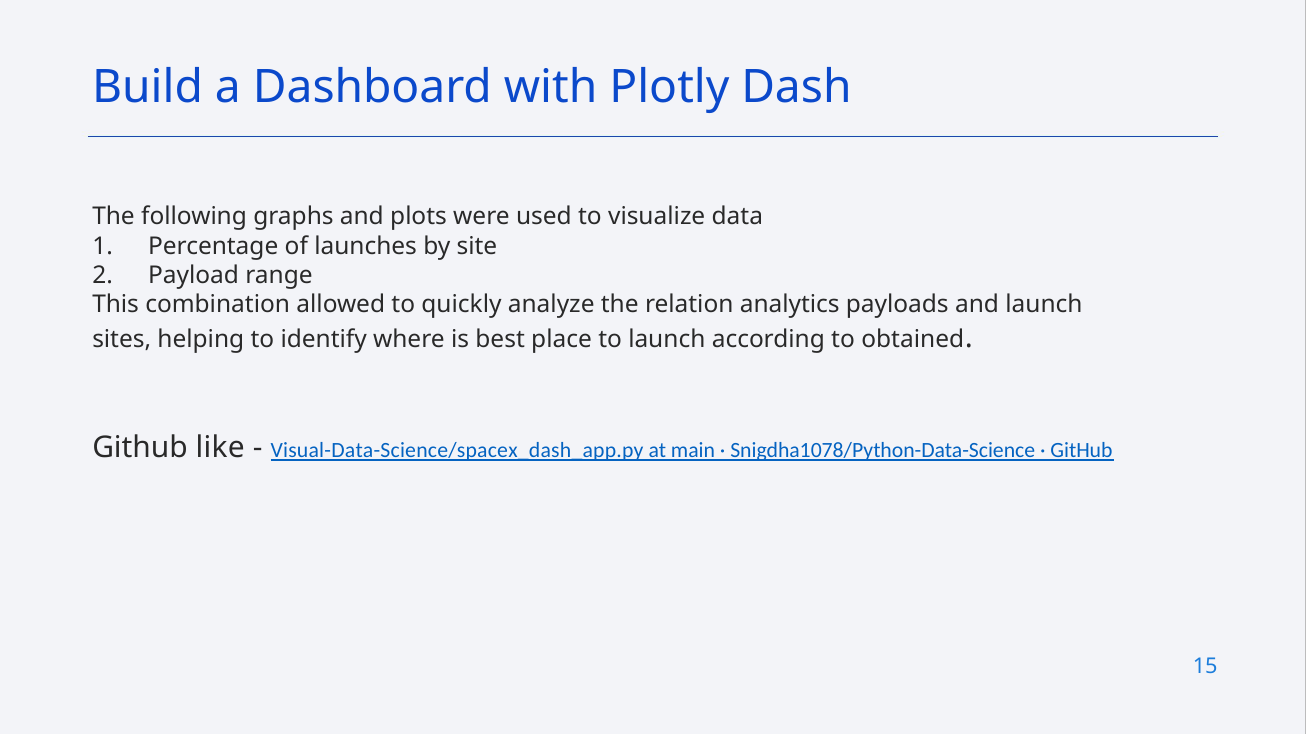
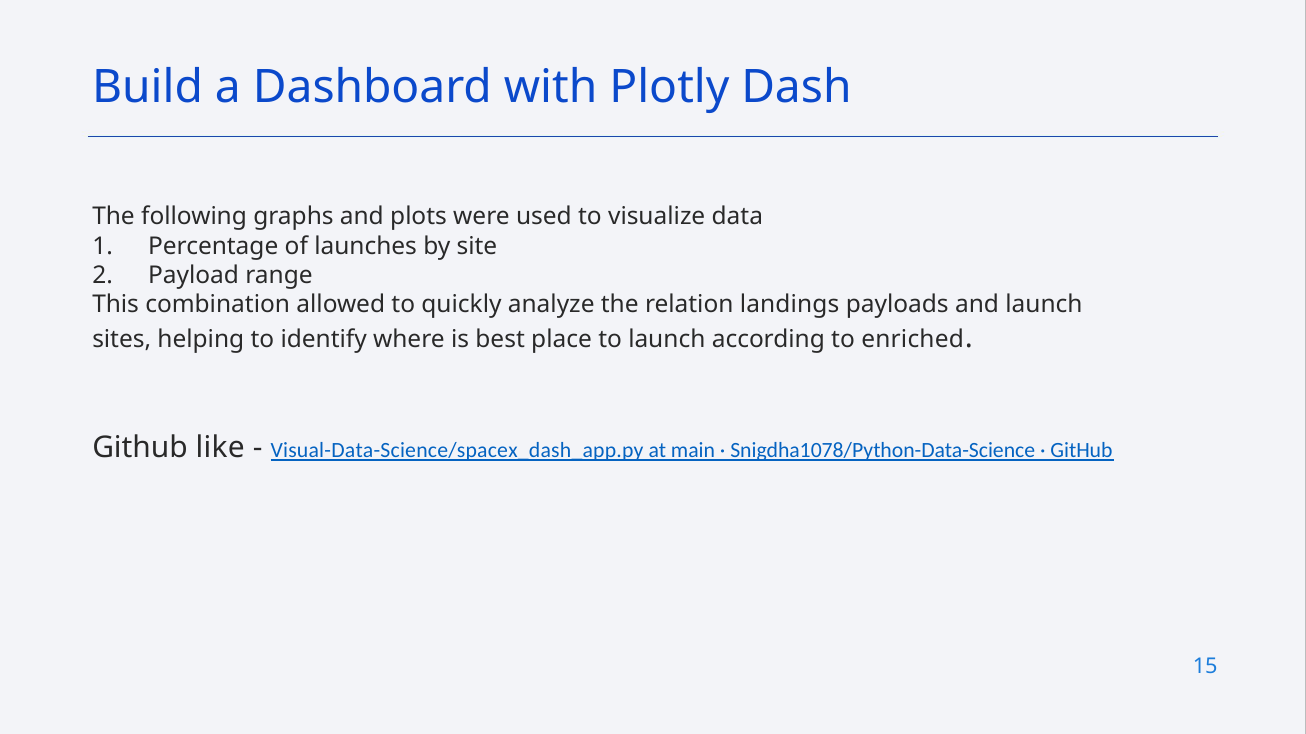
analytics: analytics -> landings (790, 305)
obtained: obtained -> enriched (913, 340)
